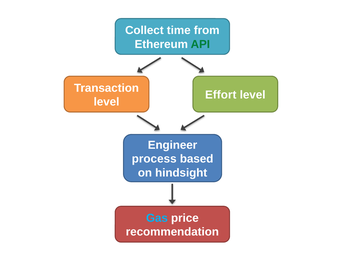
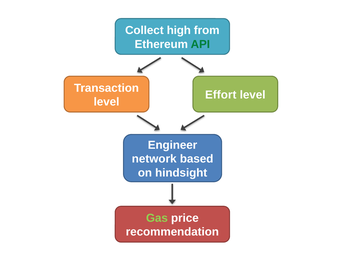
time: time -> high (179, 30)
process: process -> network (154, 159)
Gas colour: light blue -> light green (157, 218)
